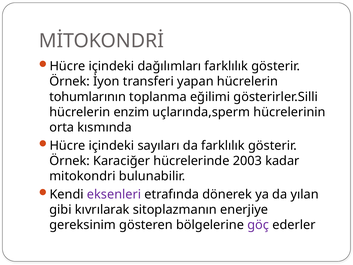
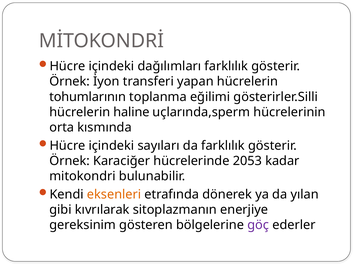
enzim: enzim -> haline (131, 112)
2003: 2003 -> 2053 (247, 161)
eksenleri colour: purple -> orange (114, 194)
